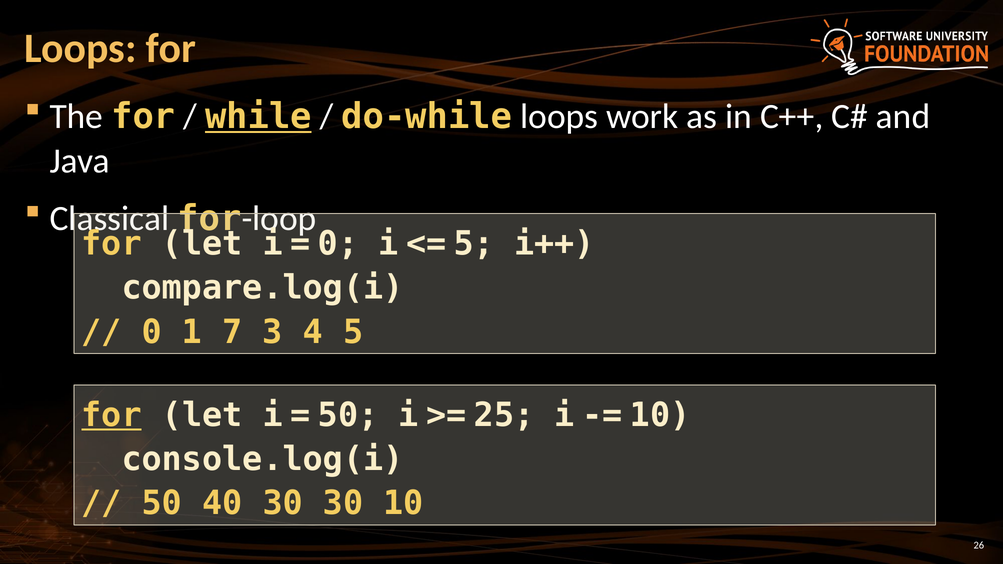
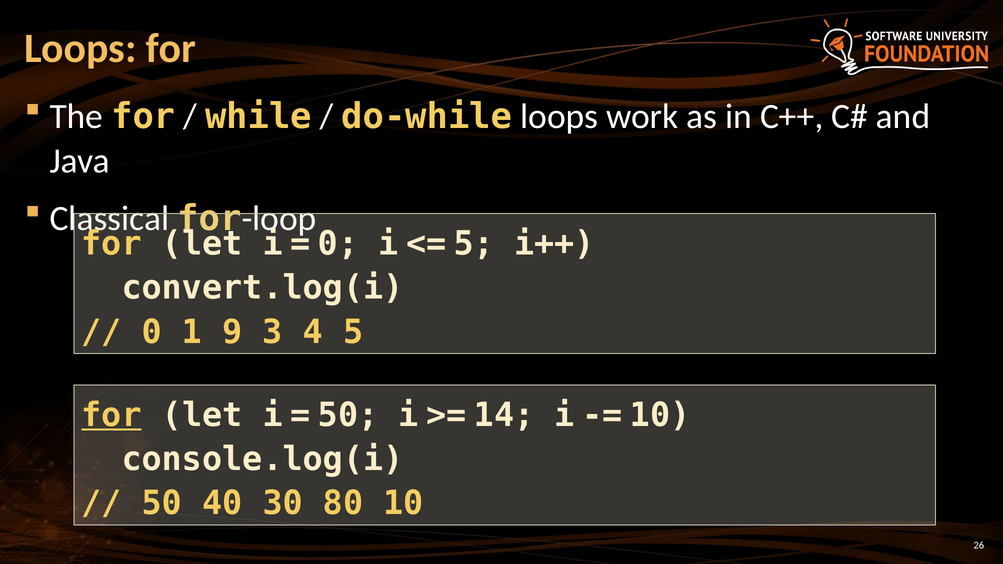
while underline: present -> none (258, 117)
compare.log(i: compare.log(i -> convert.log(i (263, 288)
7: 7 -> 9 (232, 332)
25: 25 -> 14 (504, 415)
30 30: 30 -> 80 (343, 504)
